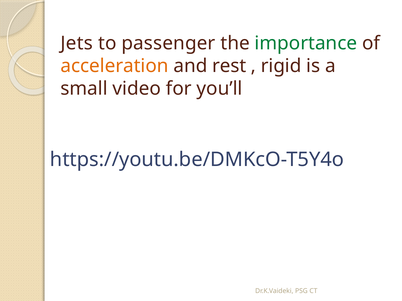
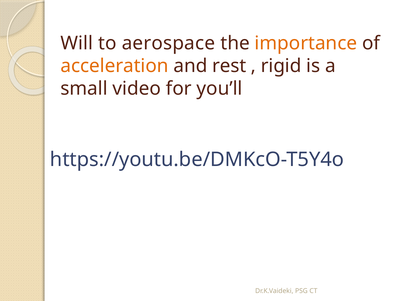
Jets: Jets -> Will (77, 43)
passenger: passenger -> aerospace (168, 43)
importance colour: green -> orange (306, 43)
